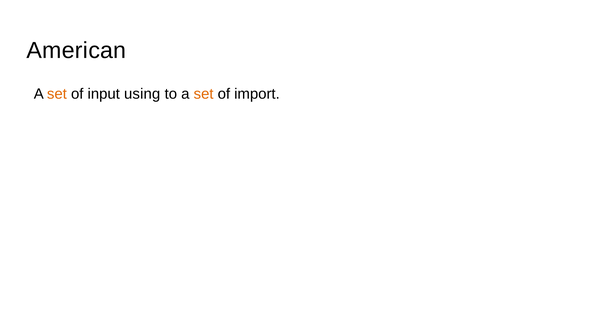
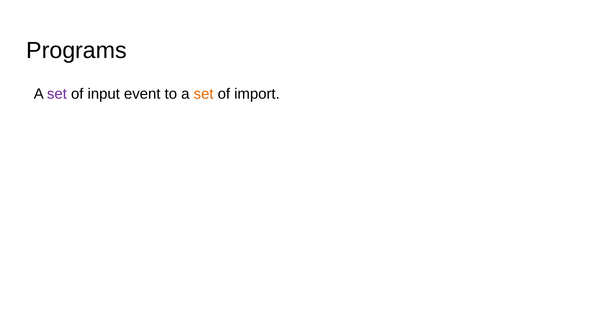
American: American -> Programs (77, 51)
set colour: orange -> purple (57, 94)
using: using -> event (142, 94)
